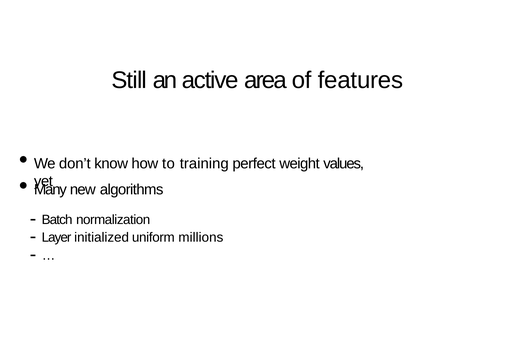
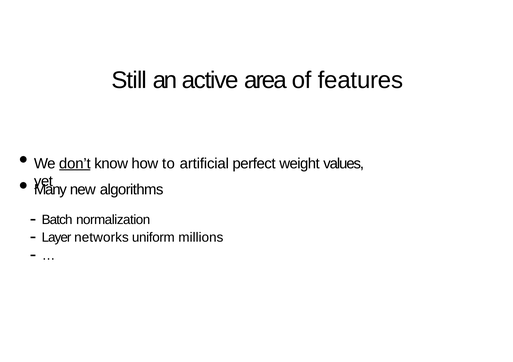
don’t underline: none -> present (75, 164)
training: training -> artificial (204, 164)
initialized: initialized -> networks (101, 238)
